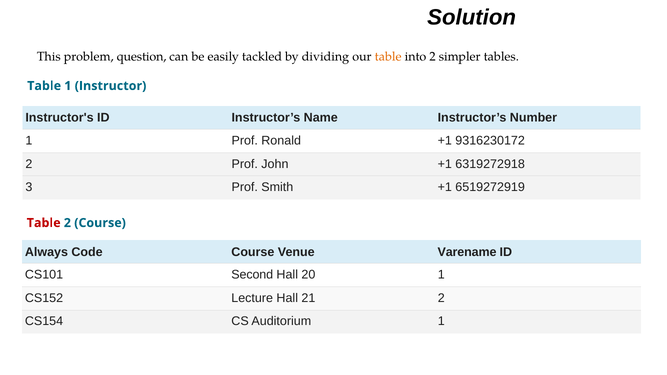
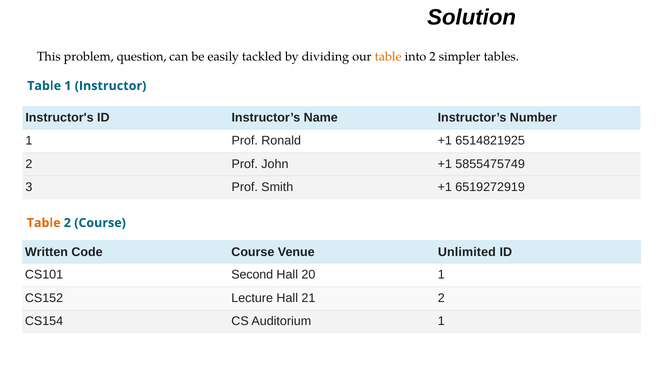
9316230172: 9316230172 -> 6514821925 (490, 141)
6319272918: 6319272918 -> 5855475749 (490, 164)
Table colour: red -> orange (44, 223)
Always: Always -> Written (46, 252)
Varename: Varename -> Unlimited (467, 252)
